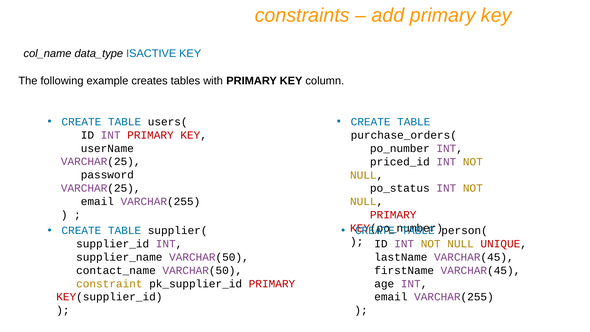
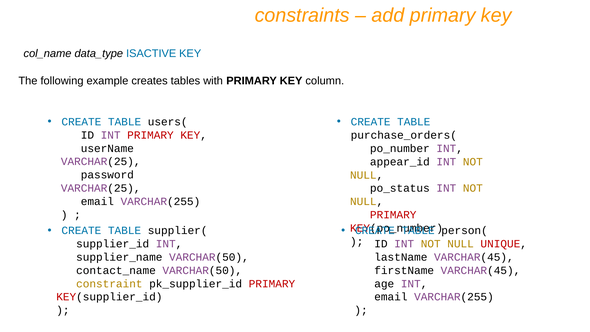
priced_id: priced_id -> appear_id (400, 162)
